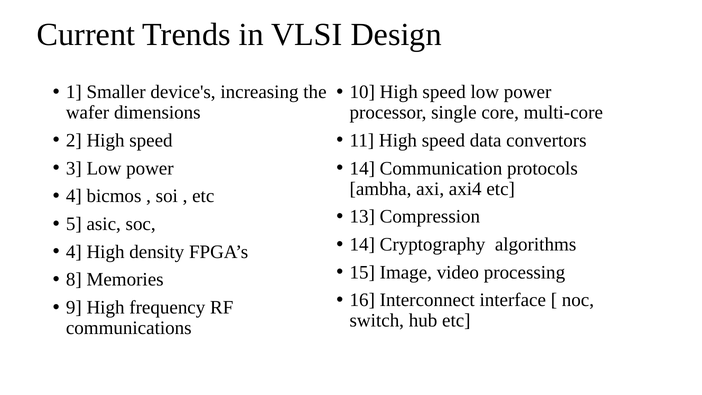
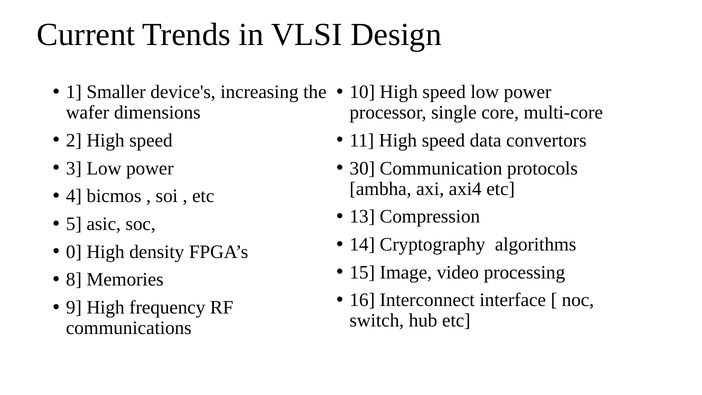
14: 14 -> 30 (362, 168)
4: 4 -> 0 (74, 252)
